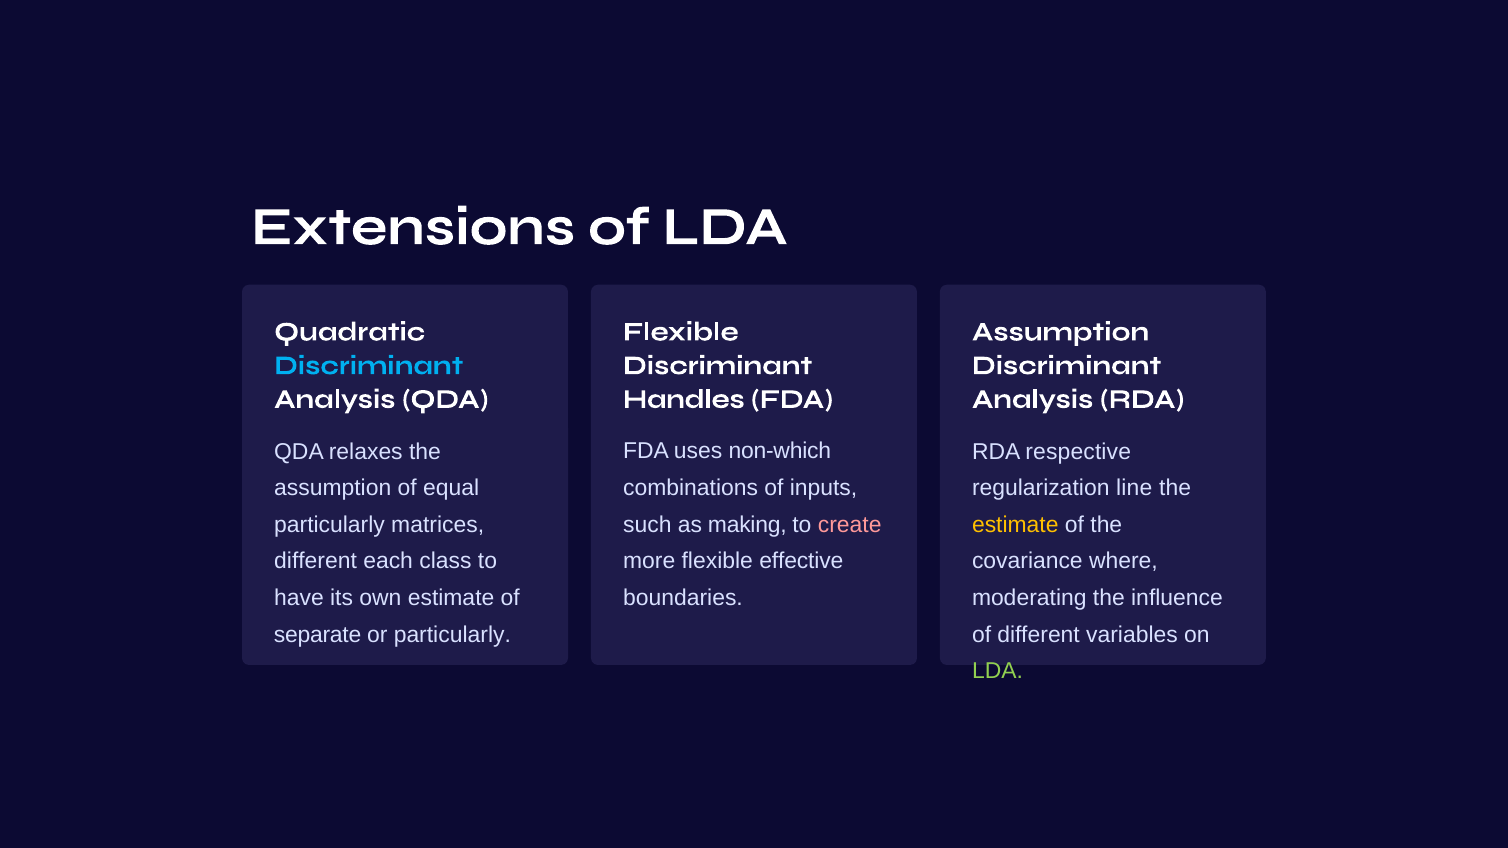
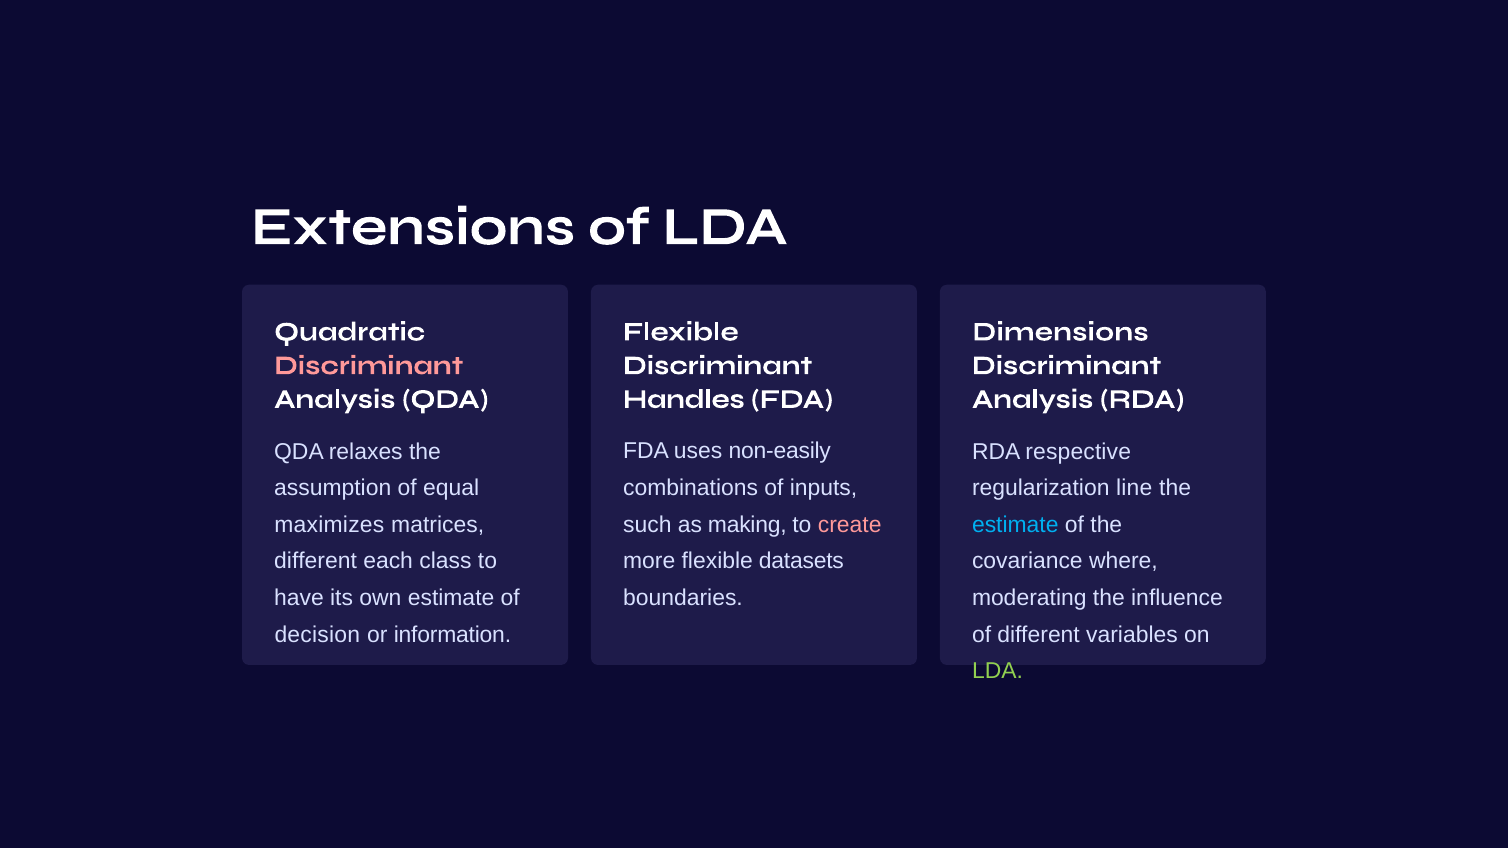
Assumption: Assumption -> Dimensions (1061, 332)
Discriminant colour: light blue -> pink (369, 365)
non-which: non-which -> non-easily (780, 452)
particularly: particularly -> maximizes (329, 525)
estimate colour: yellow -> light blue (1015, 525)
effective: effective -> datasets (801, 561)
separate: separate -> decision (317, 635)
or particularly: particularly -> information (452, 635)
